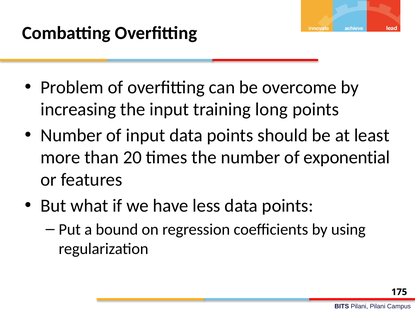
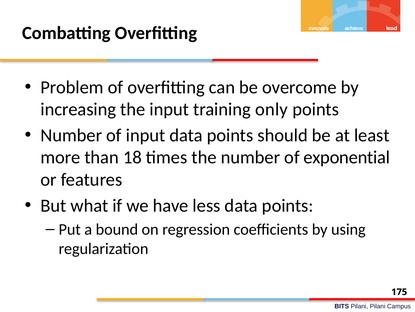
long: long -> only (272, 109)
20: 20 -> 18 (132, 157)
